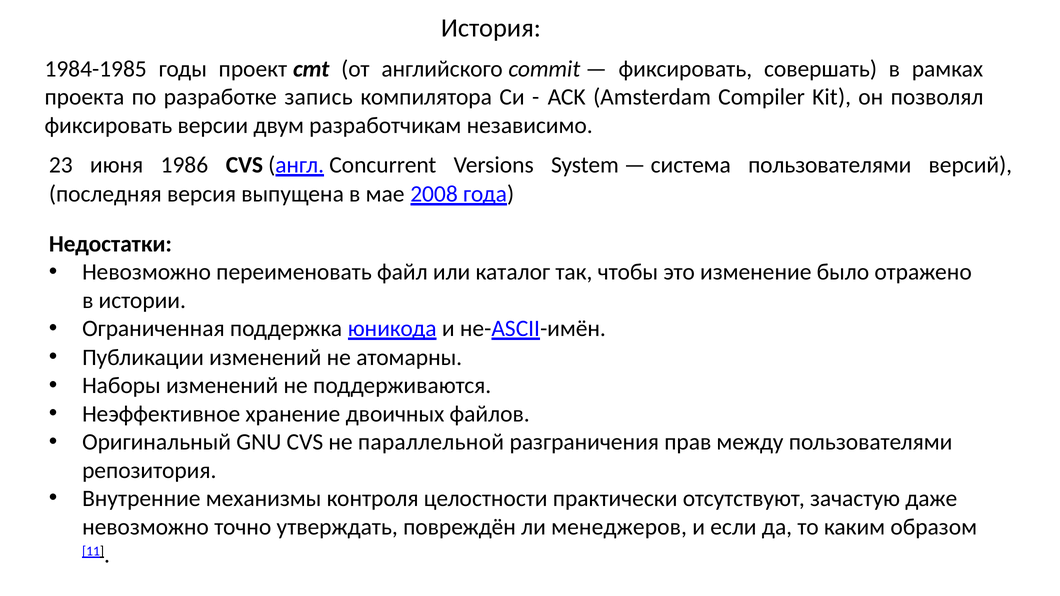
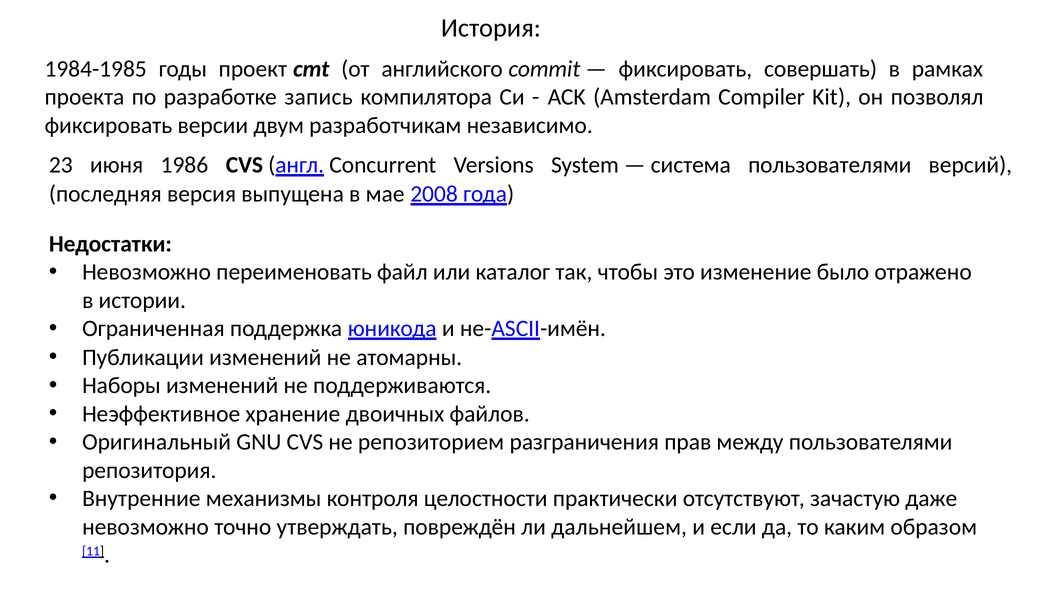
параллельной: параллельной -> репозиторием (431, 442)
менеджеров: менеджеров -> дальнейшем (619, 527)
